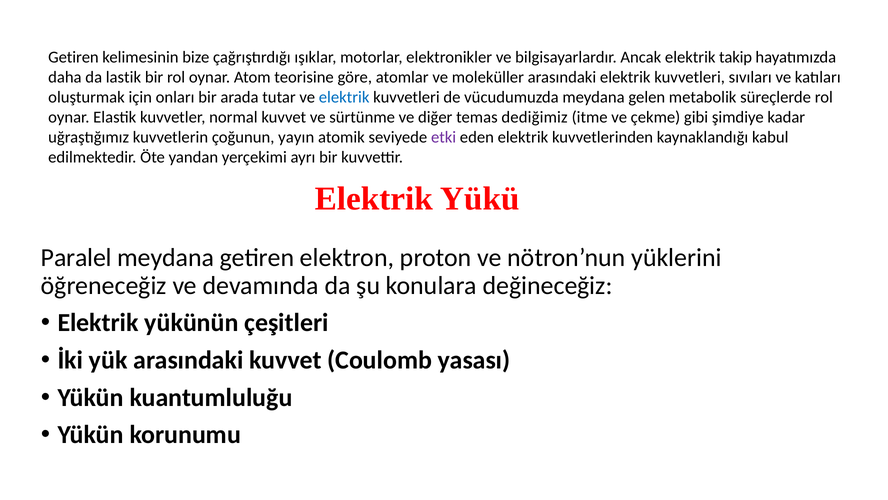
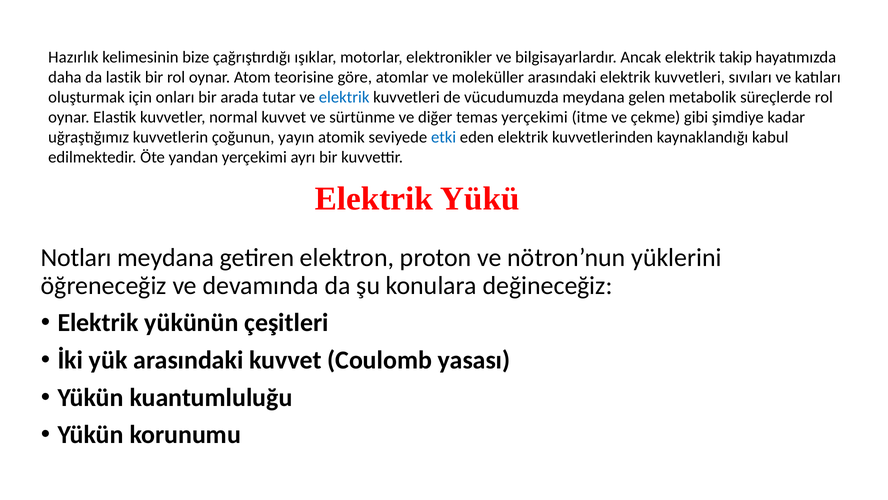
Getiren: Getiren -> Hazırlık (73, 57)
temas dediğimiz: dediğimiz -> yerçekimi (535, 117)
etki colour: purple -> blue (444, 137)
Paralel: Paralel -> Notları (76, 257)
